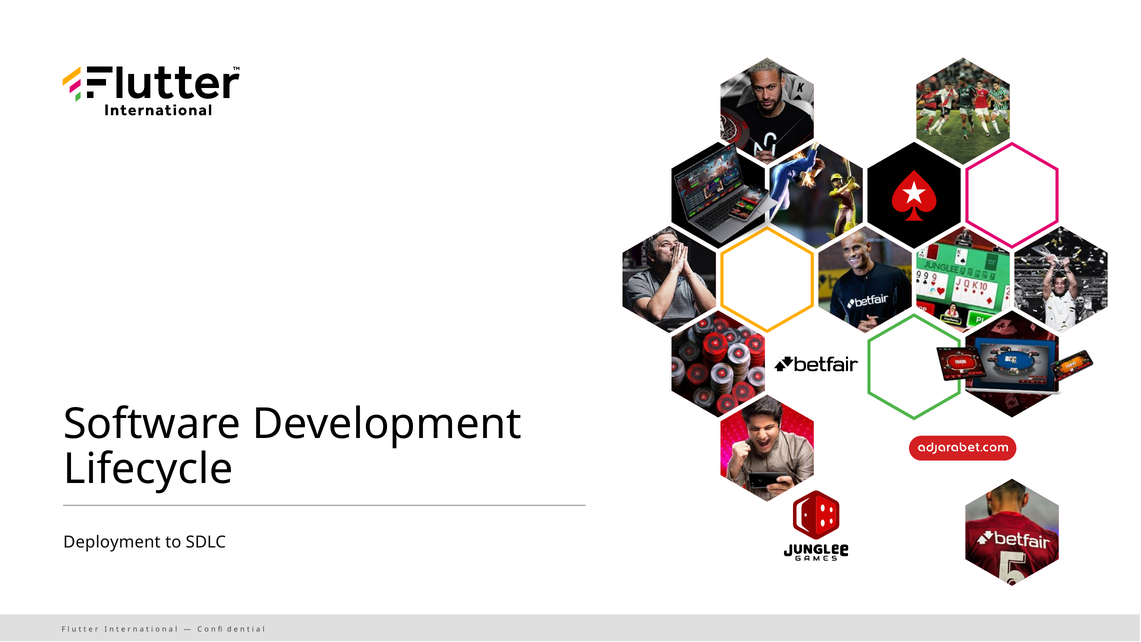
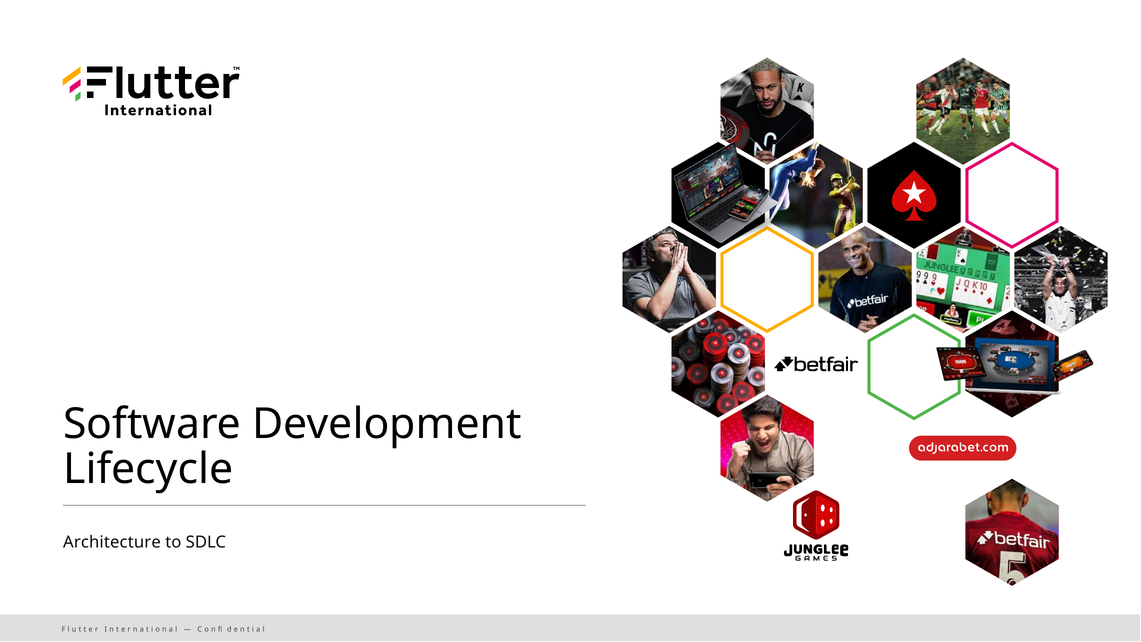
Deployment: Deployment -> Architecture (112, 542)
